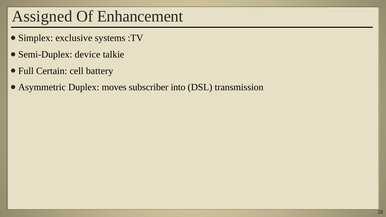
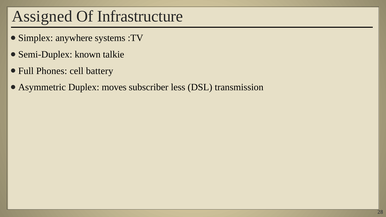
Enhancement: Enhancement -> Infrastructure (140, 16)
exclusive: exclusive -> anywhere (74, 38)
device: device -> known (88, 54)
Certain: Certain -> Phones (52, 71)
into: into -> less (178, 87)
